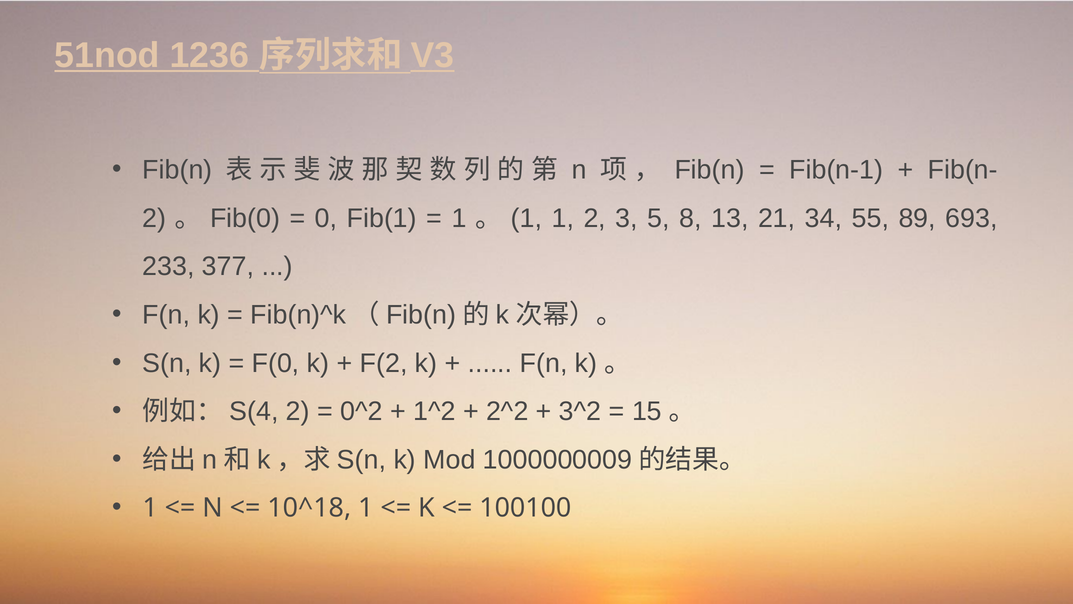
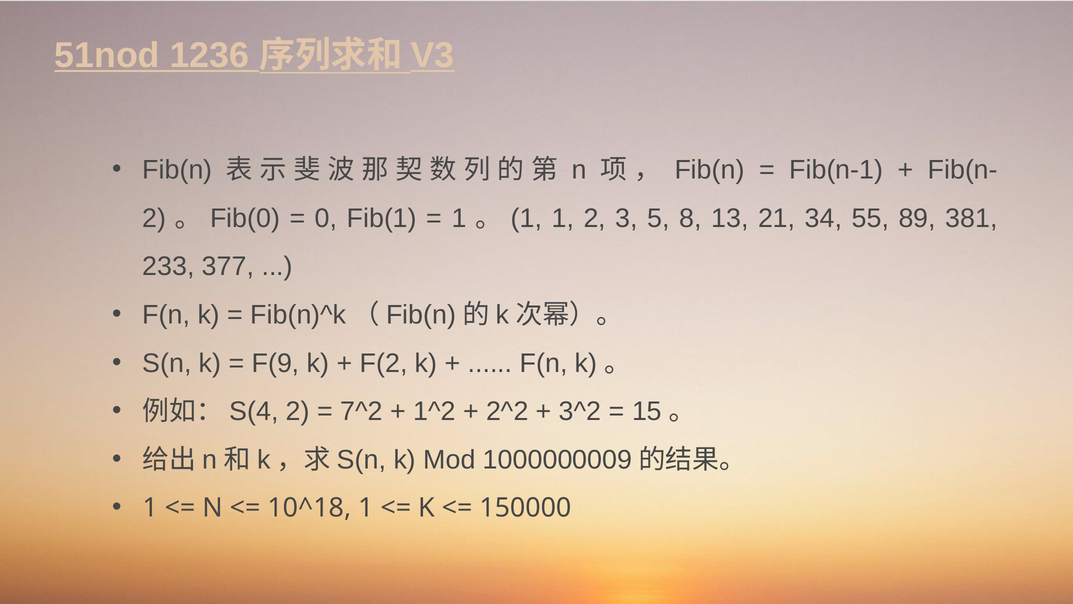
693: 693 -> 381 (971, 218)
F(0: F(0 -> F(9 (276, 363)
0^2: 0^2 -> 7^2 (361, 411)
100100: 100100 -> 150000 (525, 508)
